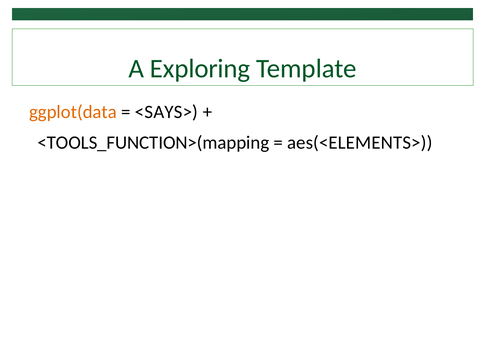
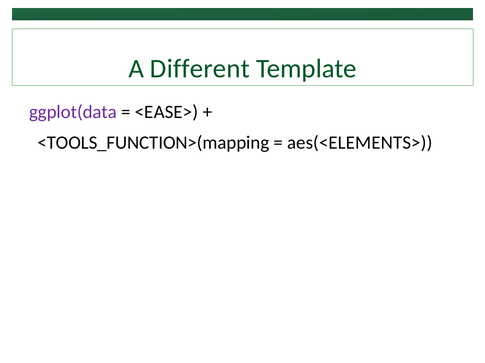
Exploring: Exploring -> Different (200, 69)
ggplot(data colour: orange -> purple (73, 112)
<SAYS>: <SAYS> -> <EASE> (167, 112)
